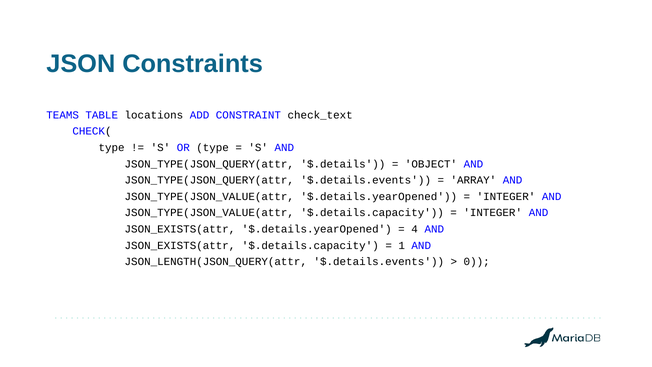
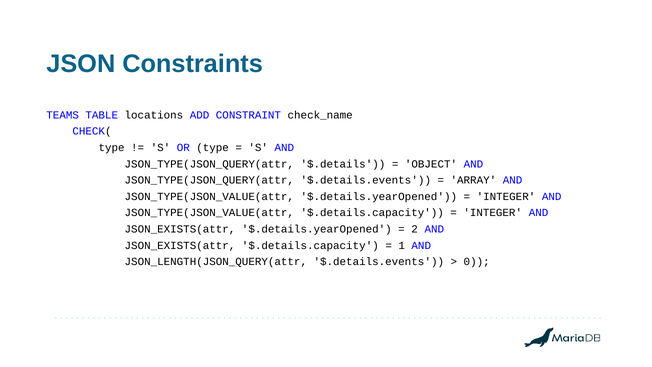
check_text: check_text -> check_name (320, 115)
4: 4 -> 2 (415, 229)
